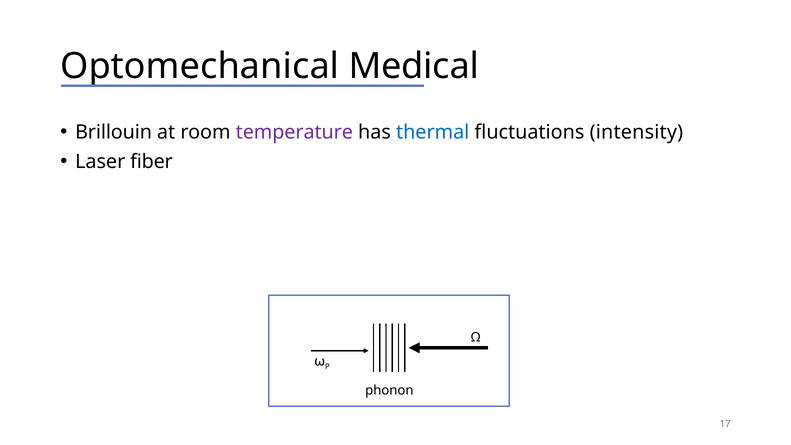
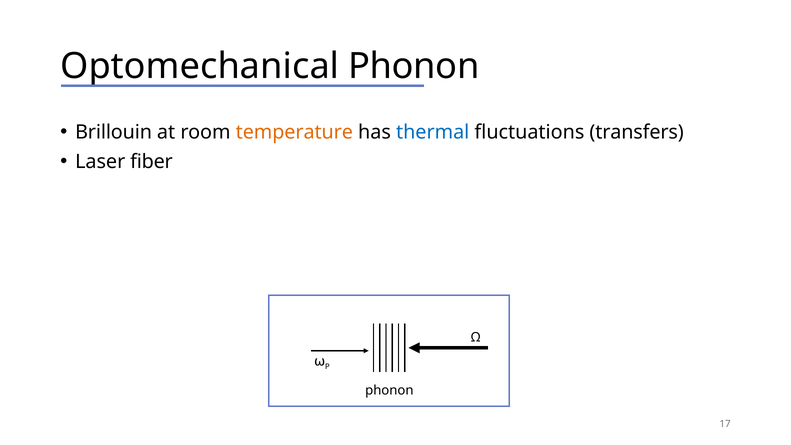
Medical: Medical -> Phonon (414, 66)
temperature colour: purple -> orange (294, 132)
intensity: intensity -> transfers (637, 132)
